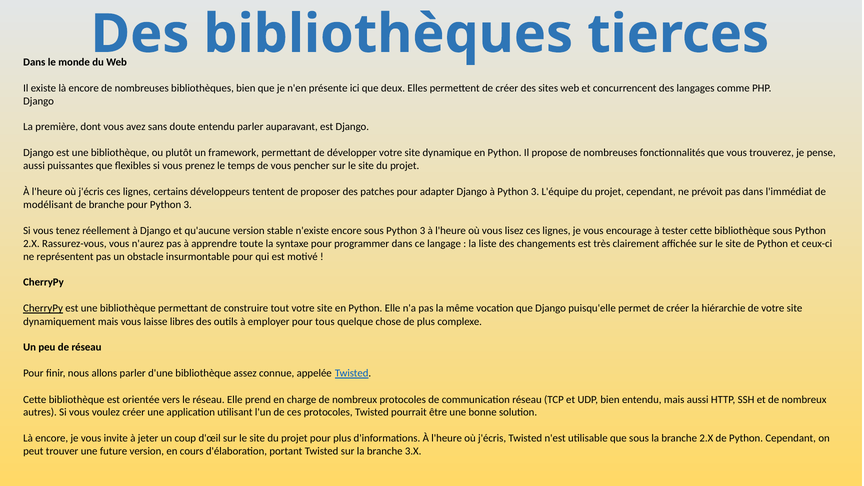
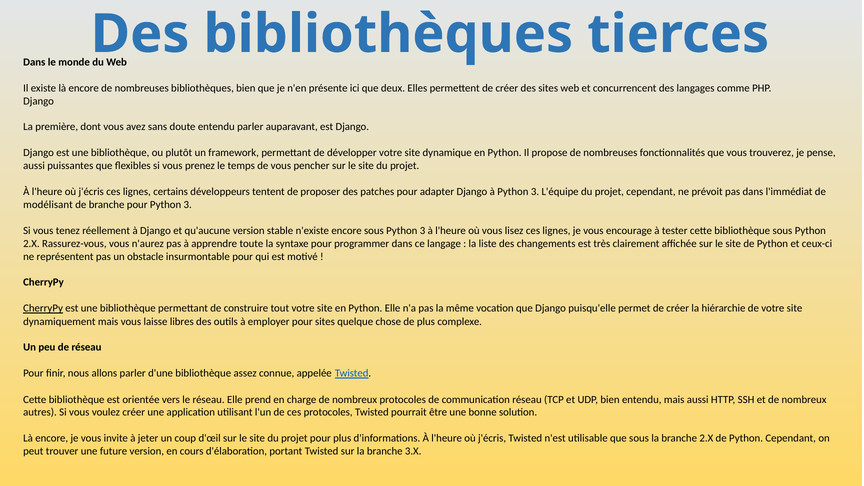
pour tous: tous -> sites (325, 321)
